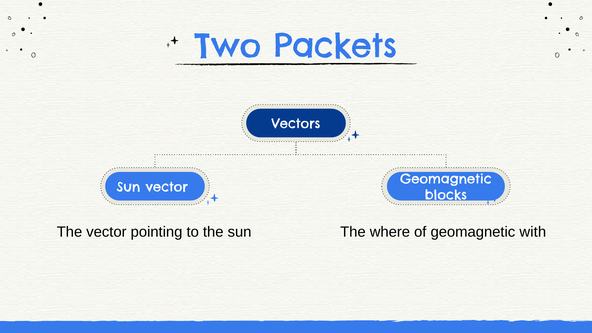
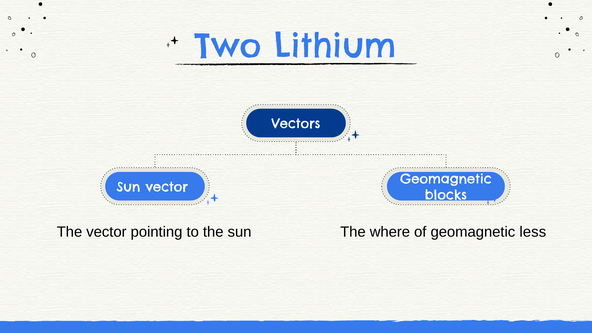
Packets: Packets -> Lithium (335, 46)
with: with -> less (533, 232)
